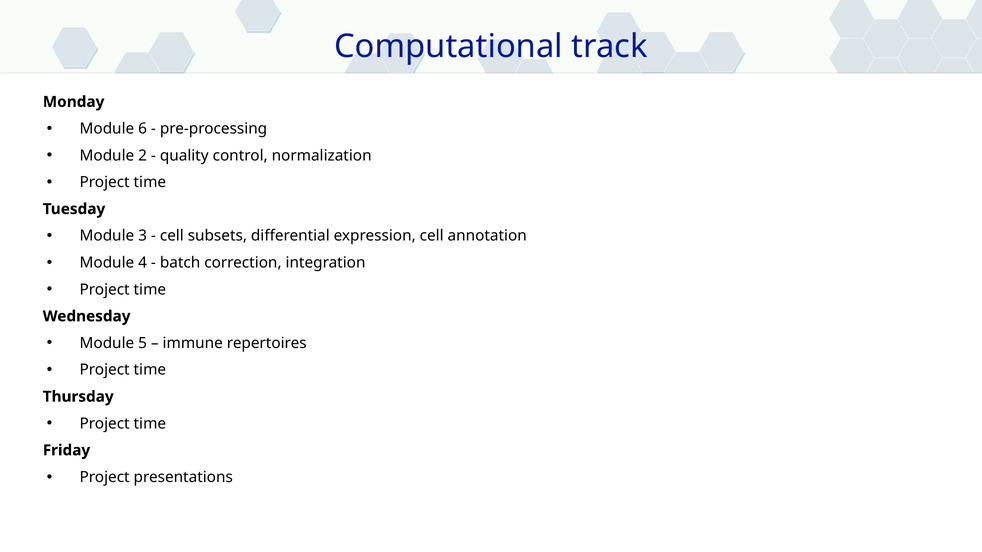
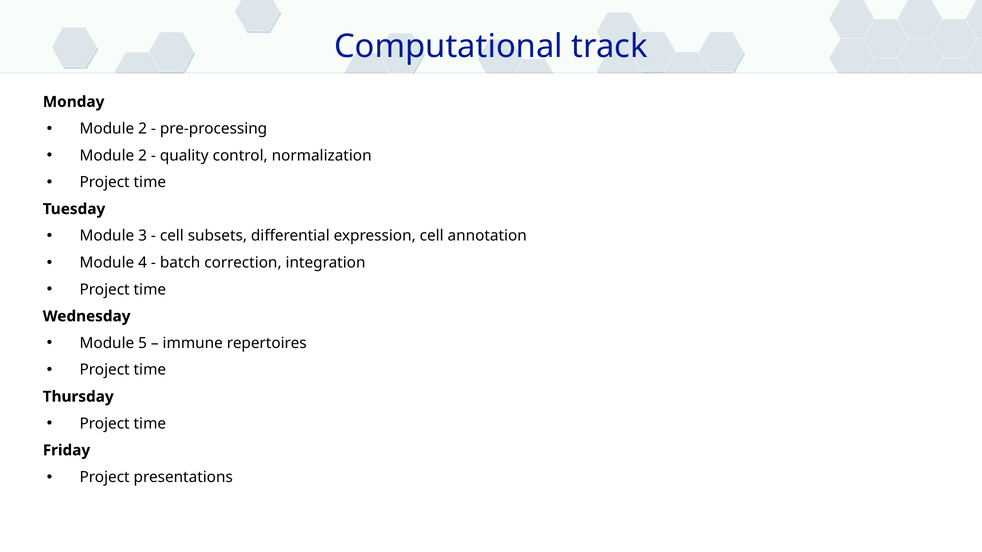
6: 6 -> 2 (143, 129)
